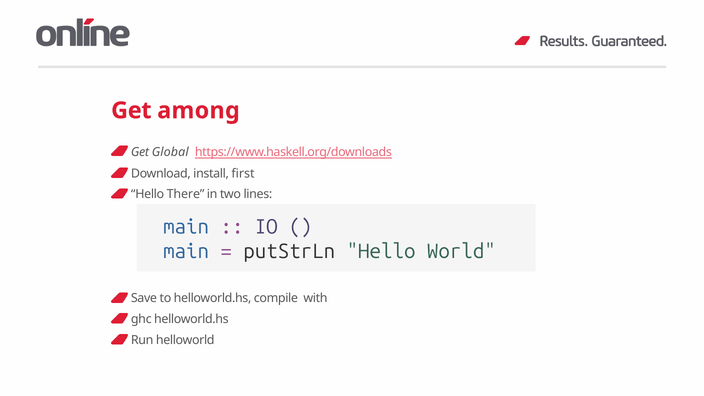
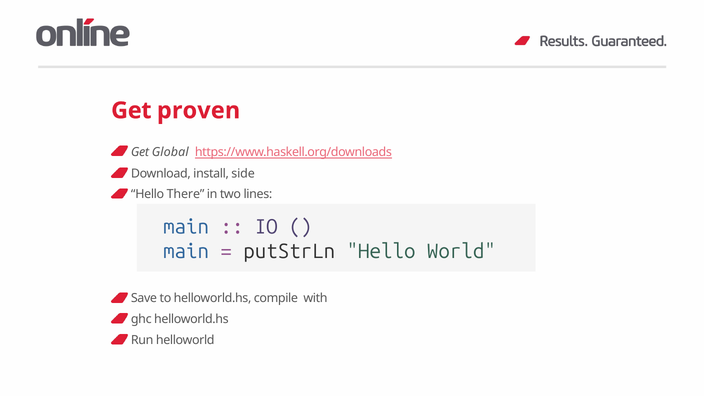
among: among -> proven (199, 111)
first: first -> side (243, 173)
